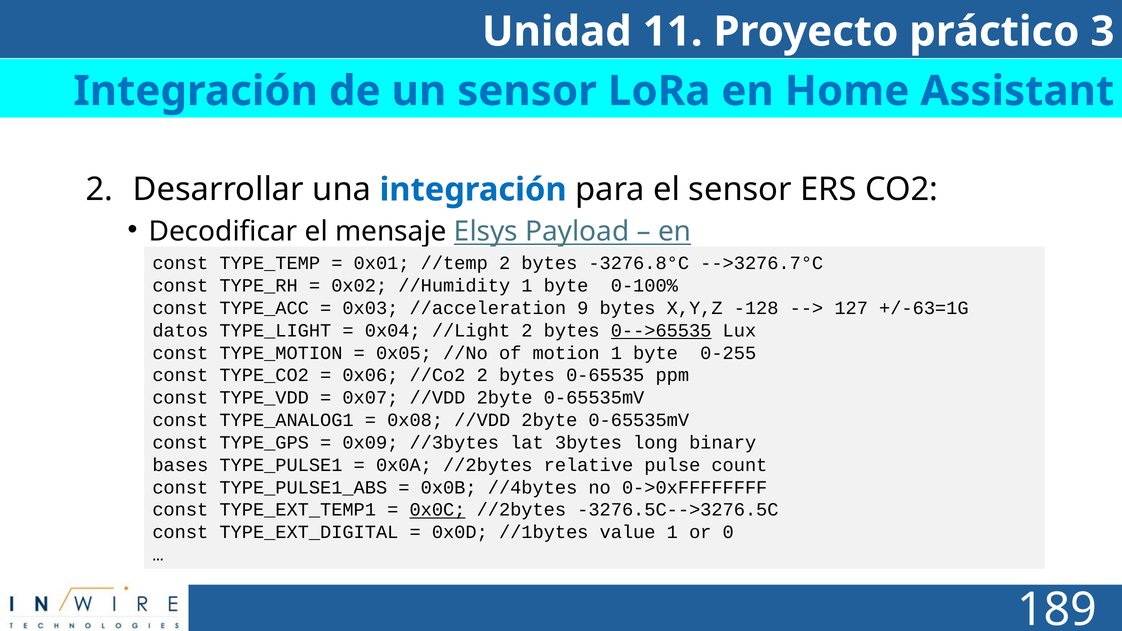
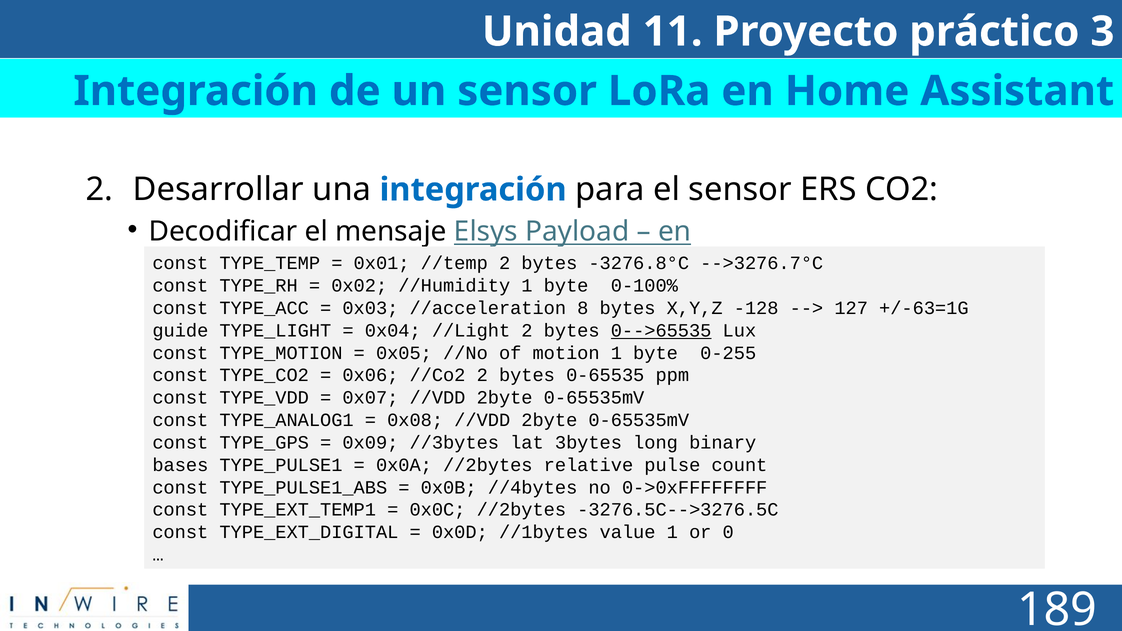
9: 9 -> 8 (583, 308)
datos: datos -> guide (180, 330)
0x0C underline: present -> none (437, 510)
